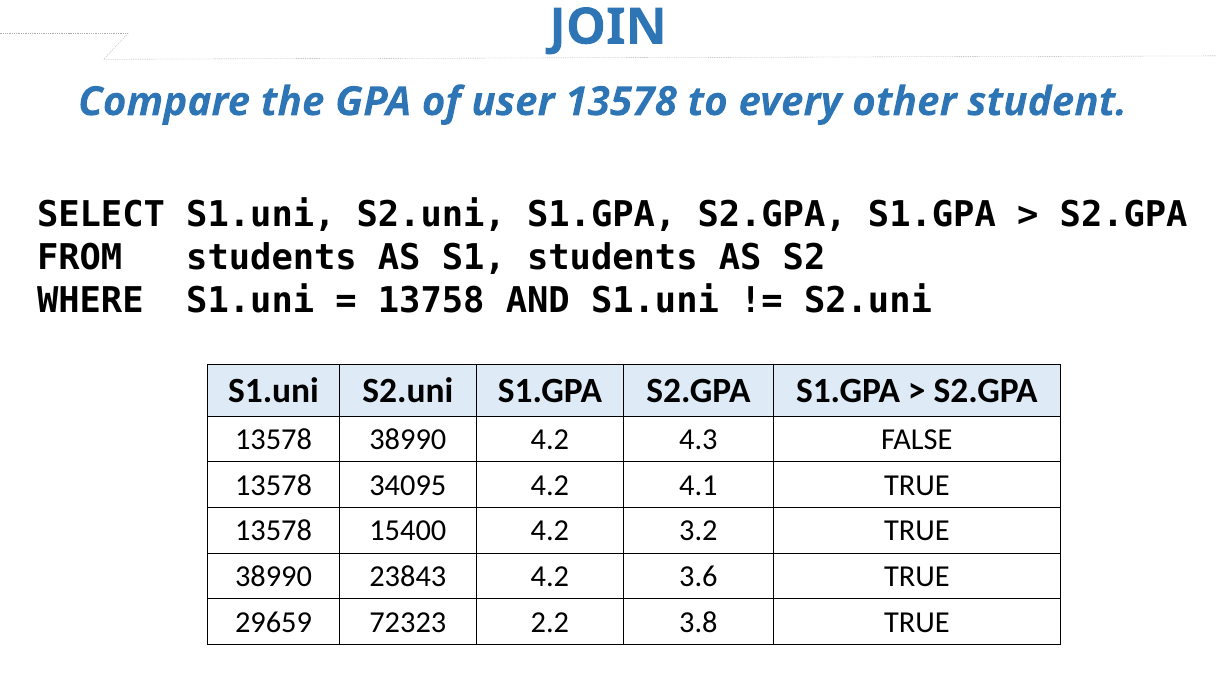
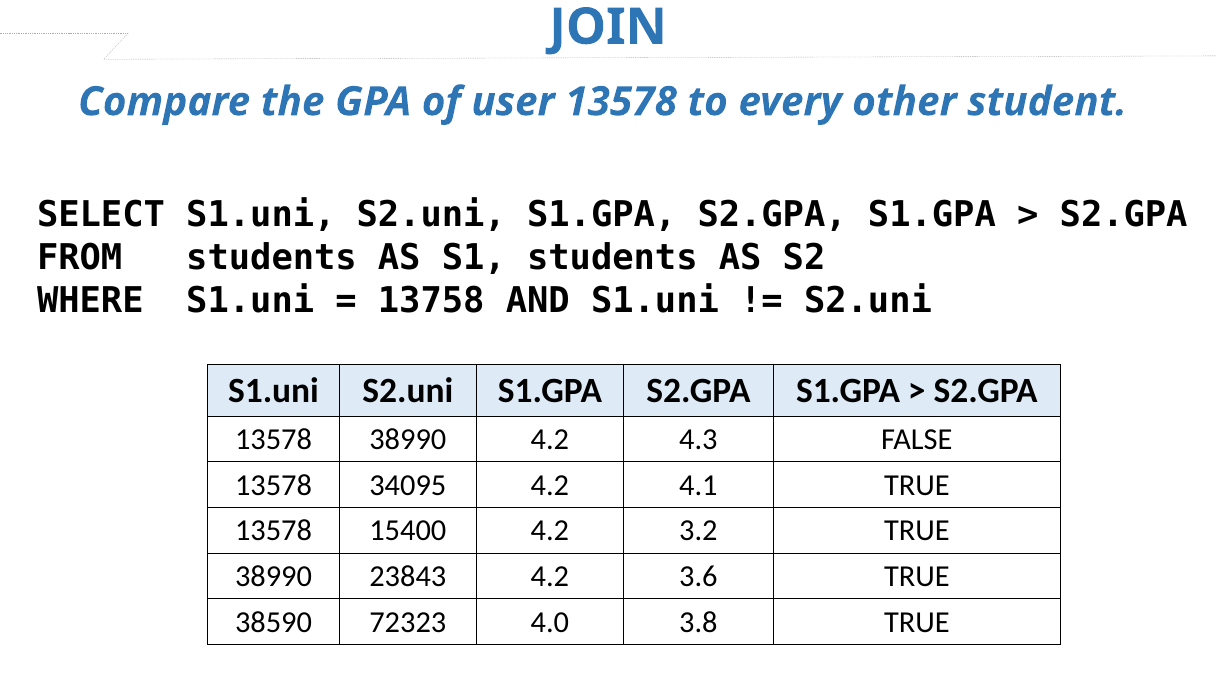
29659: 29659 -> 38590 (274, 622)
2.2: 2.2 -> 4.0 (550, 622)
